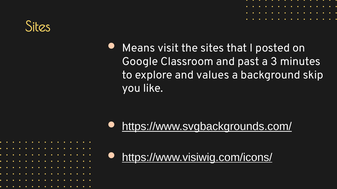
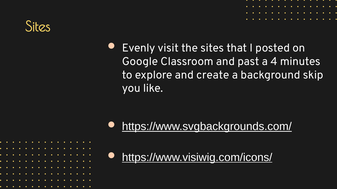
Means: Means -> Evenly (139, 48)
3: 3 -> 4 (274, 62)
values: values -> create (213, 75)
